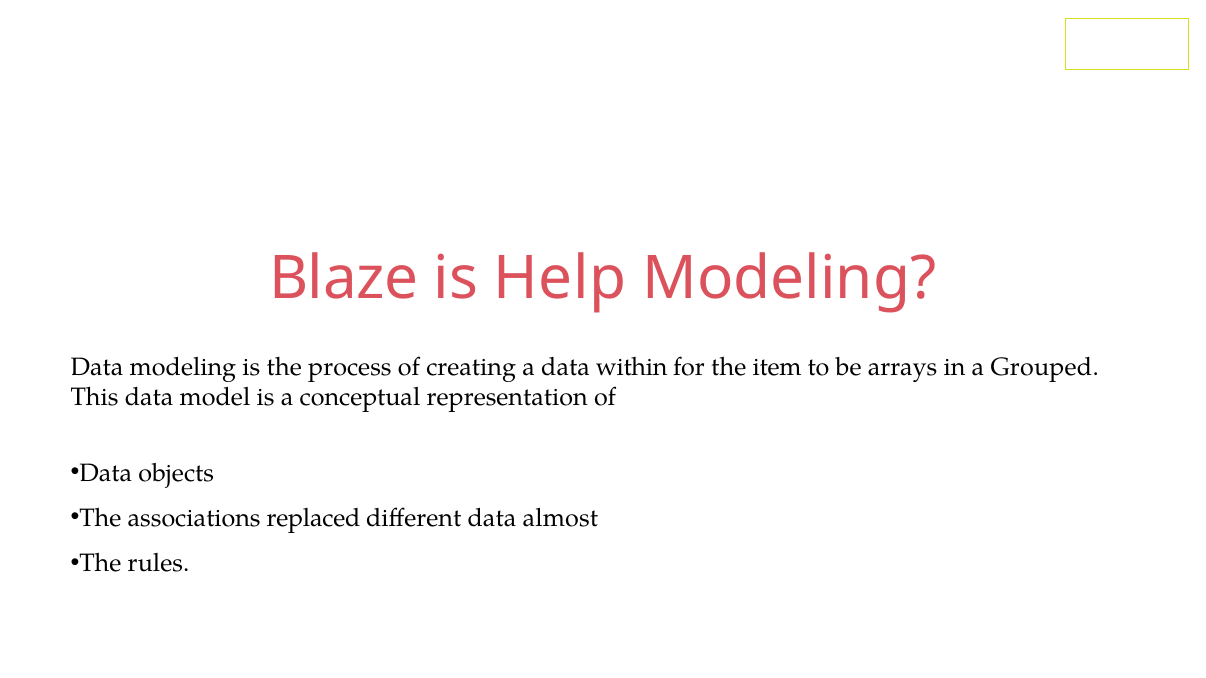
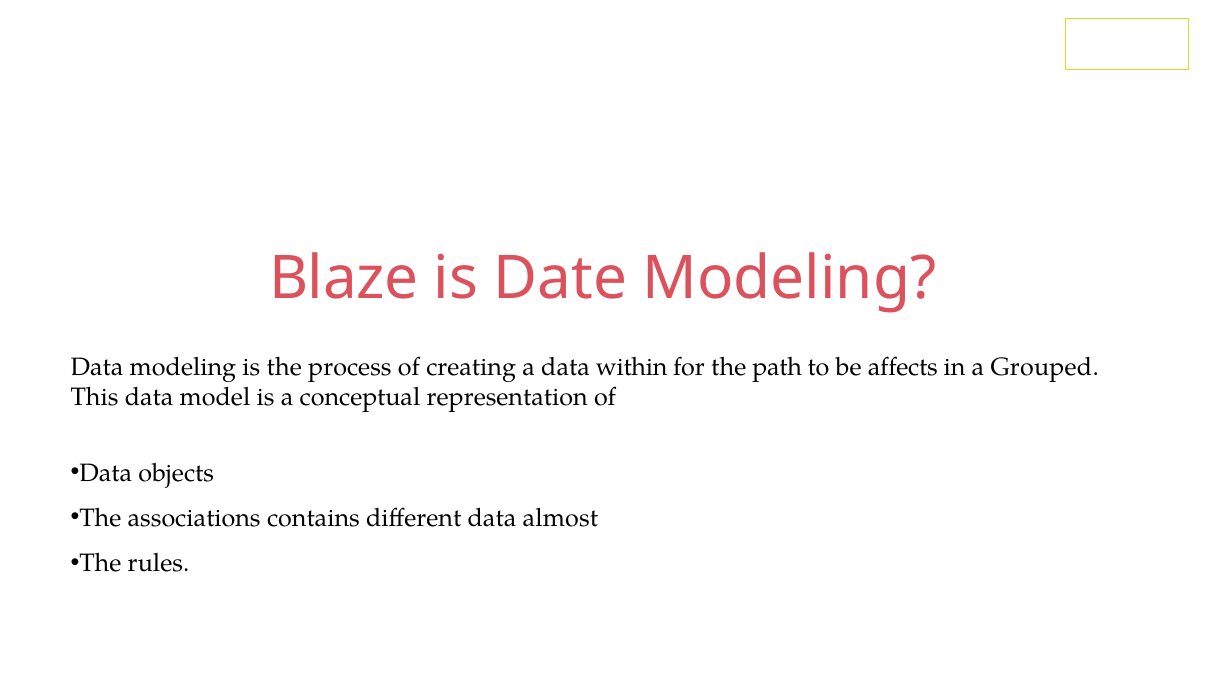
Help: Help -> Date (560, 278)
item: item -> path (777, 368)
arrays: arrays -> affects (903, 368)
replaced: replaced -> contains (313, 518)
